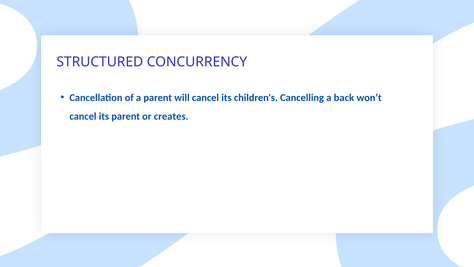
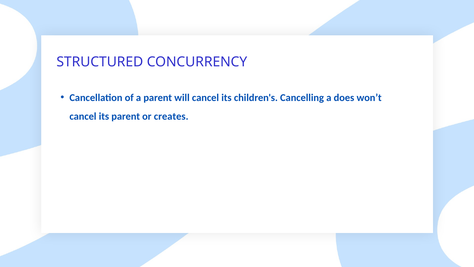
back: back -> does (344, 98)
